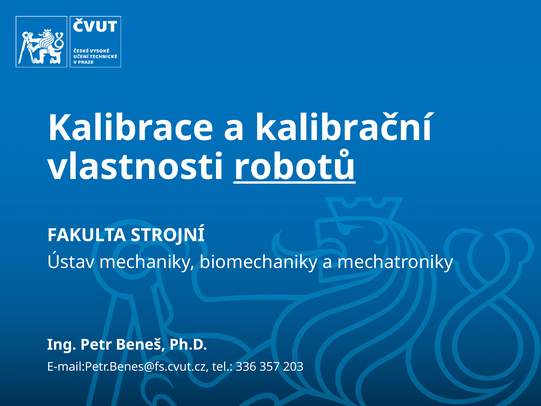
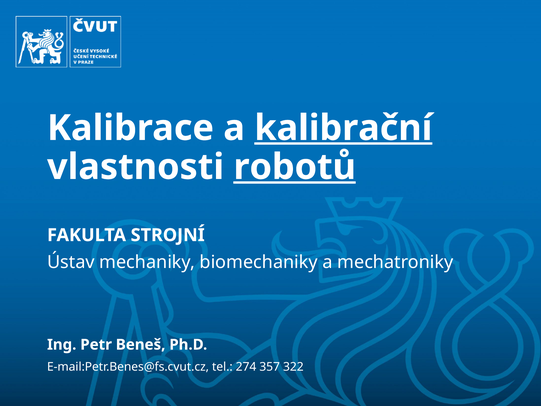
kalibrační underline: none -> present (343, 128)
336: 336 -> 274 (246, 367)
203: 203 -> 322 (293, 367)
